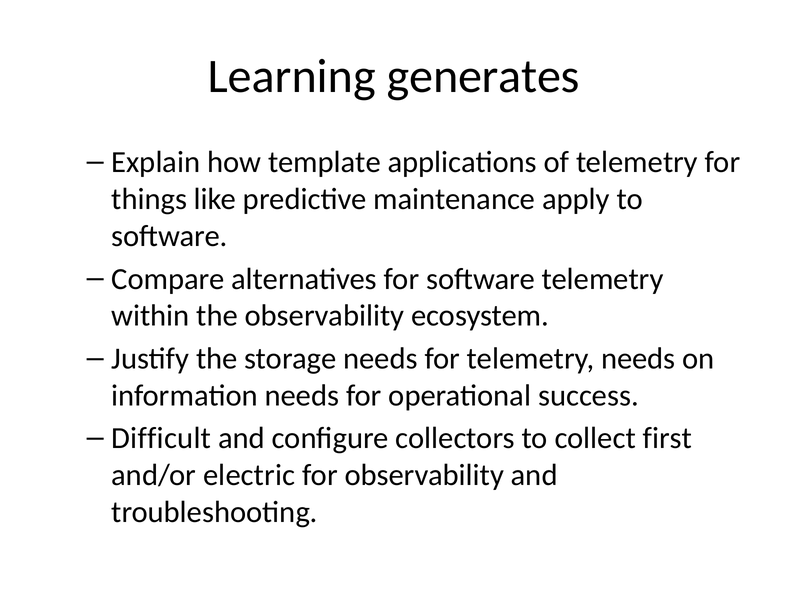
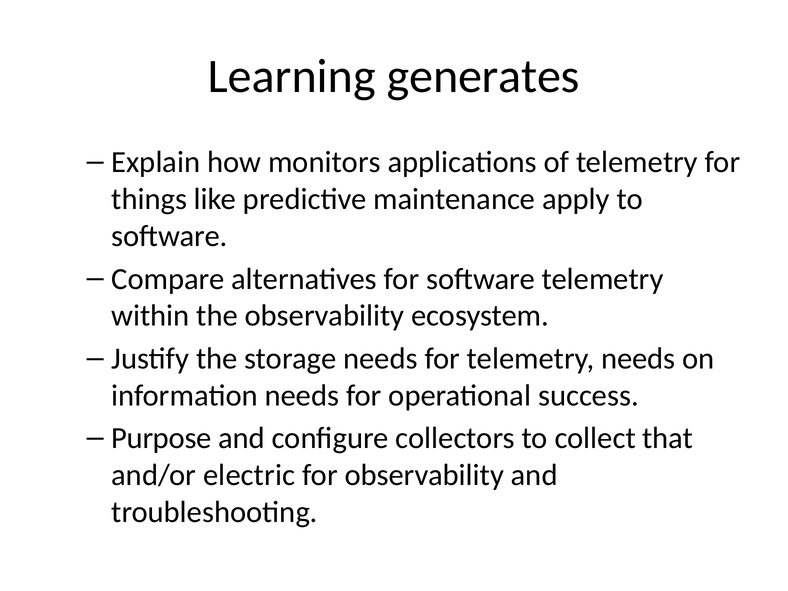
template: template -> monitors (324, 162)
Difficult: Difficult -> Purpose (161, 438)
first: first -> that (668, 438)
